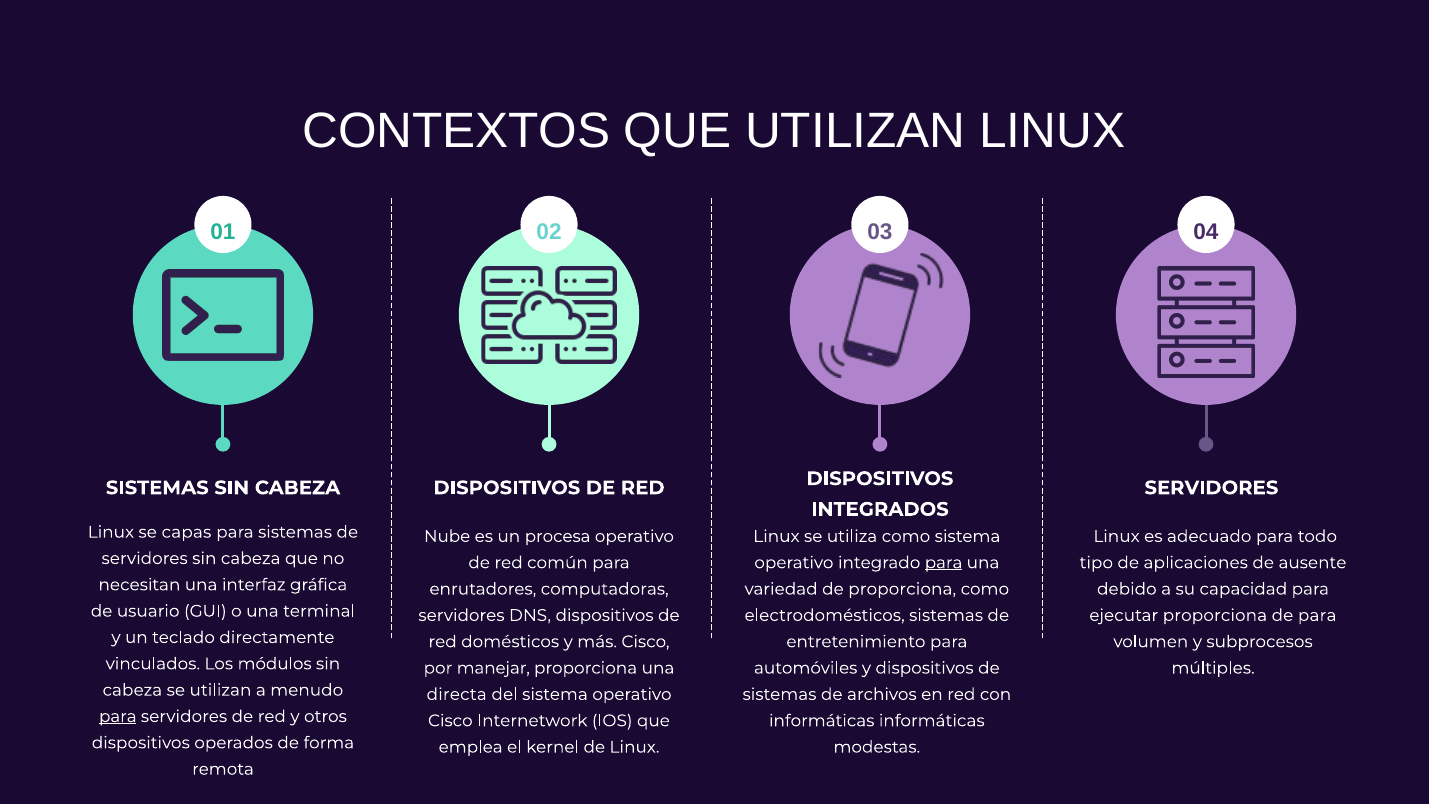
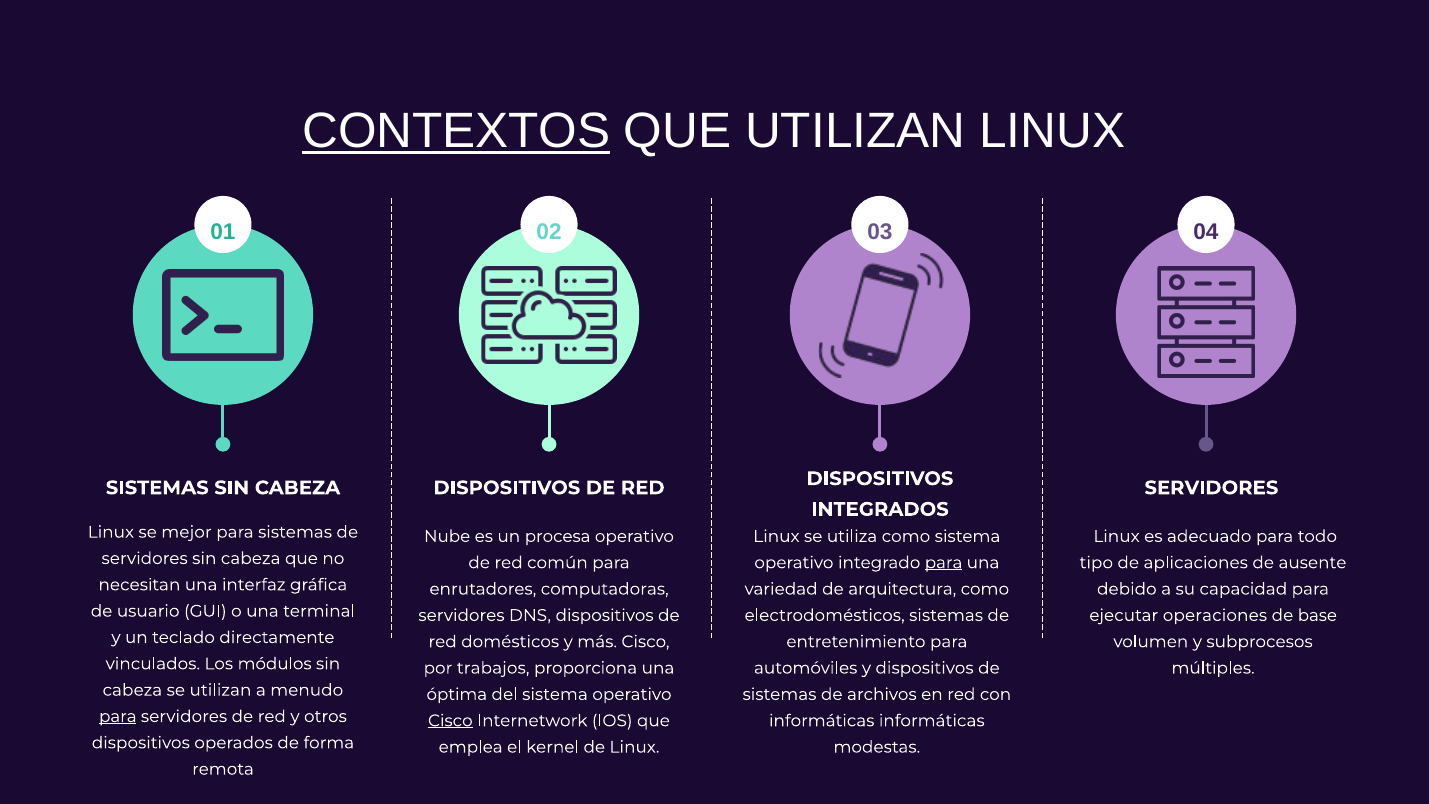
CONTEXTOS underline: none -> present (456, 131)
capas: capas -> mejor (186, 532)
de proporciona: proporciona -> arquitectura (902, 589)
ejecutar proporciona: proporciona -> operaciones (1215, 615)
de para: para -> base (1317, 615)
manejar: manejar -> trabajos (493, 668)
directa: directa -> óptima (457, 694)
Cisco underline: none -> present (450, 721)
